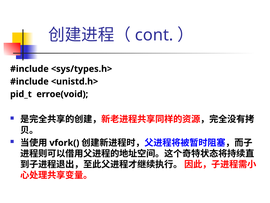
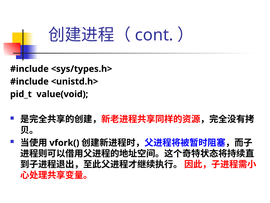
erroe(void: erroe(void -> value(void (62, 94)
